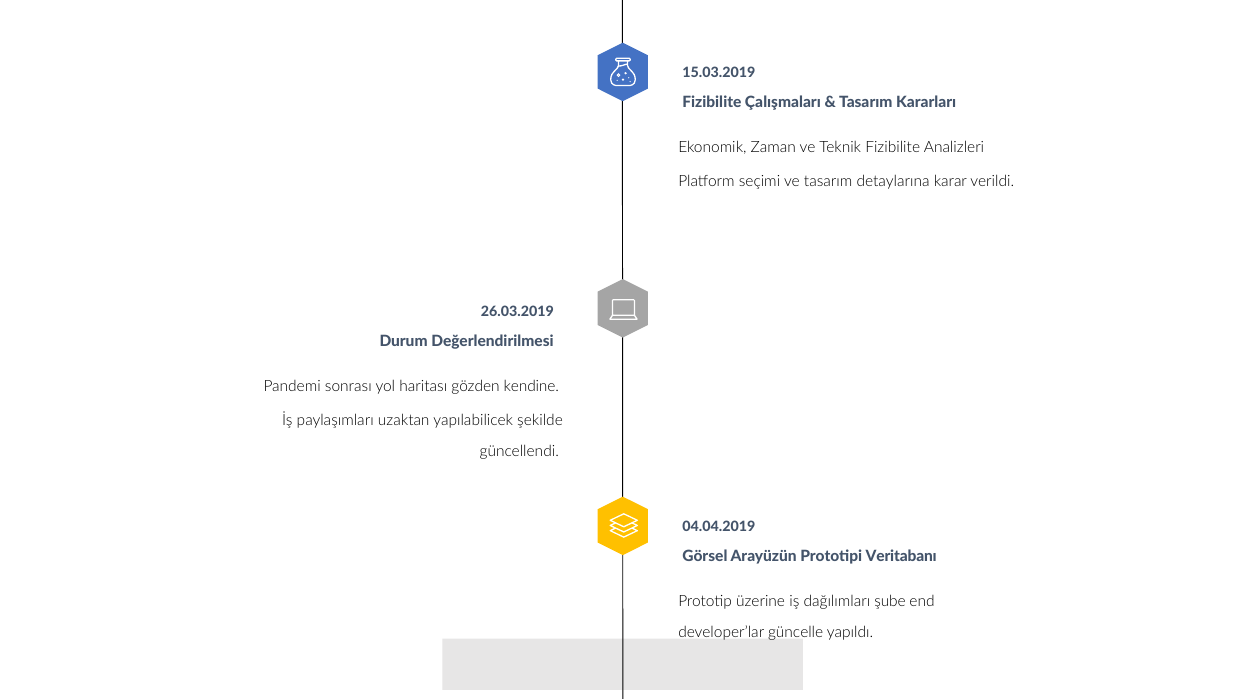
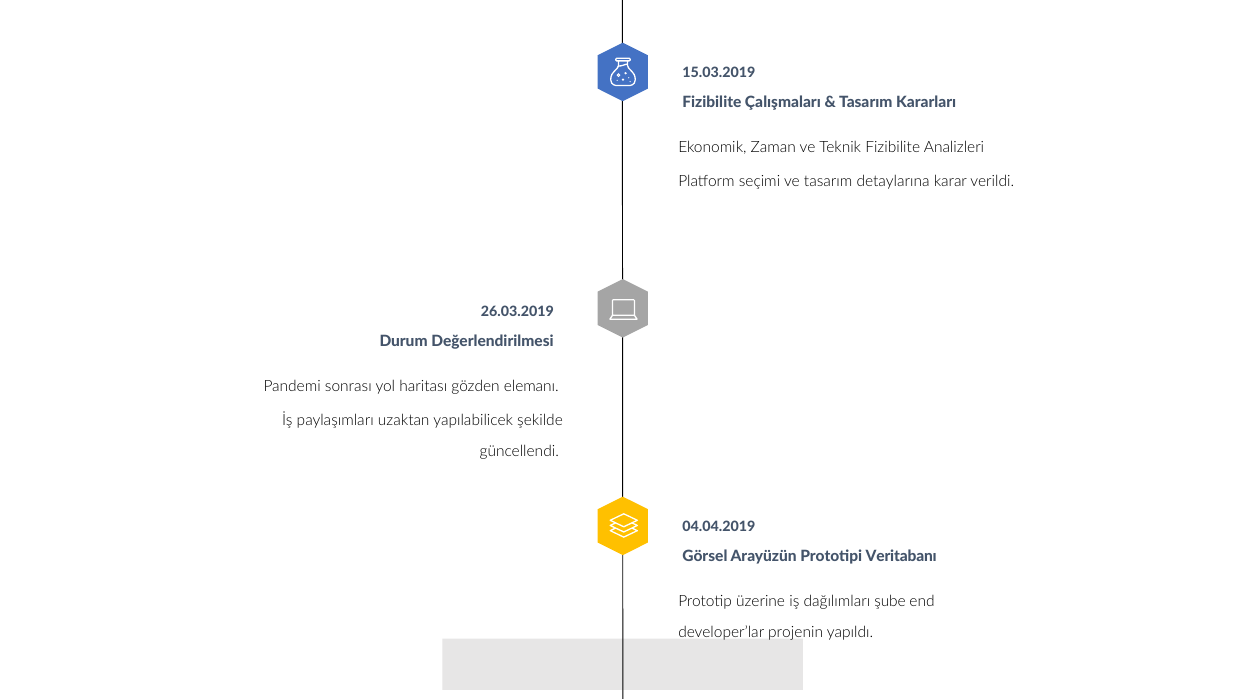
kendine: kendine -> elemanı (531, 386)
güncelle: güncelle -> projenin (796, 633)
